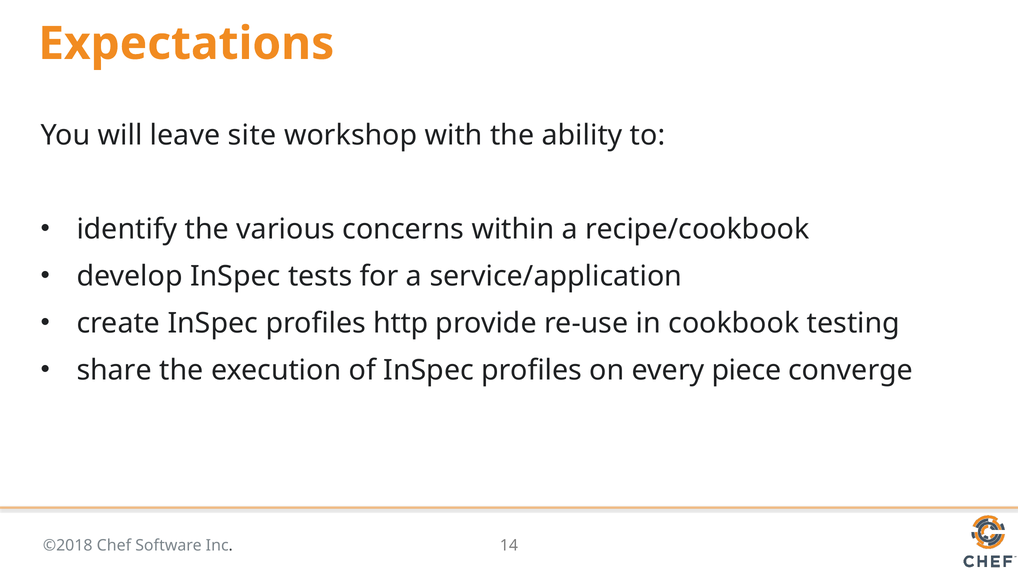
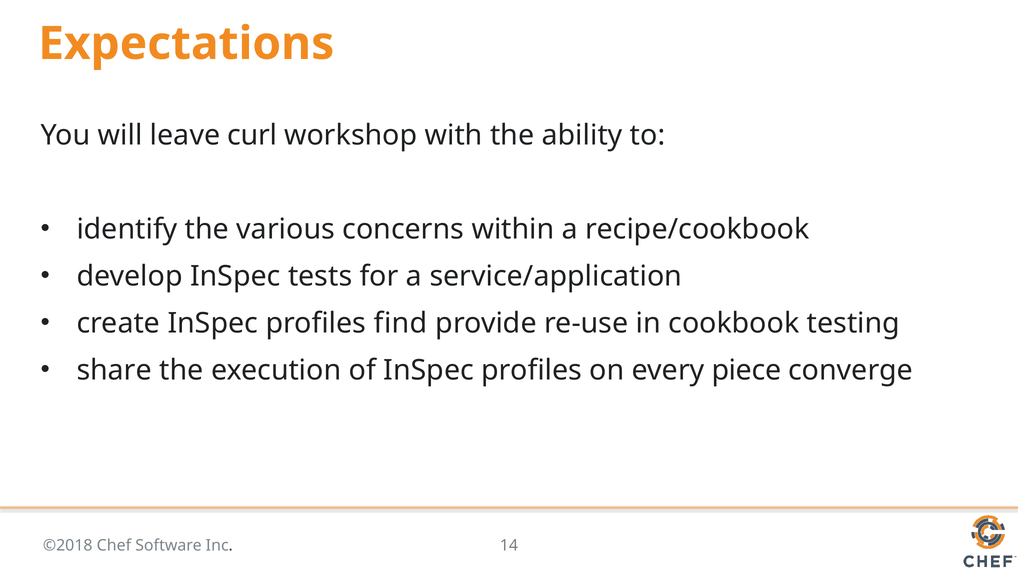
site: site -> curl (252, 135)
http: http -> find (401, 324)
